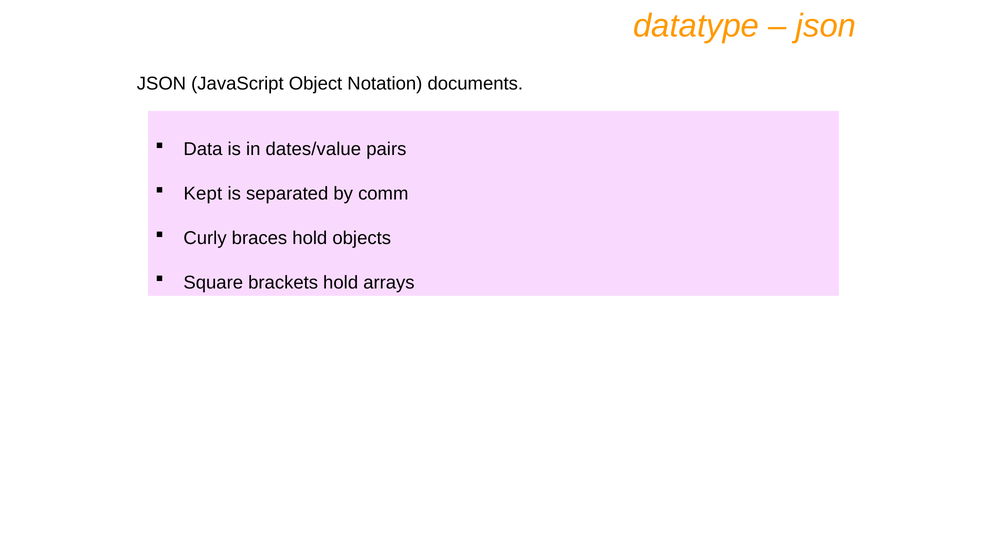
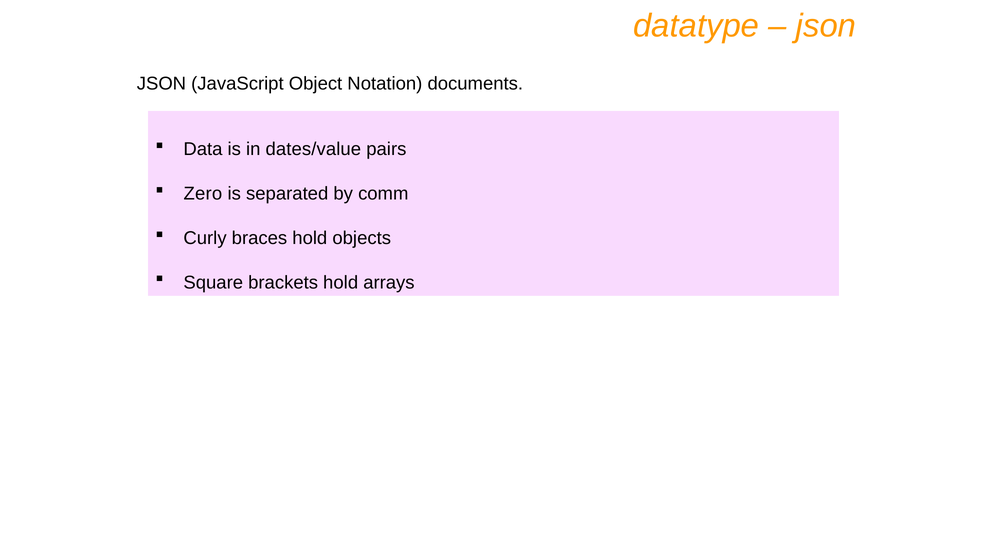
Kept: Kept -> Zero (203, 194)
